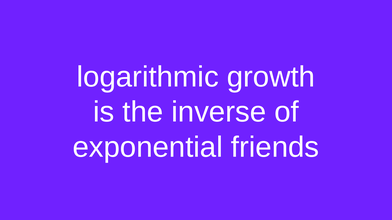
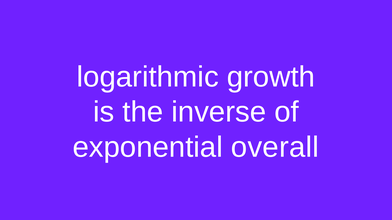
friends: friends -> overall (275, 148)
